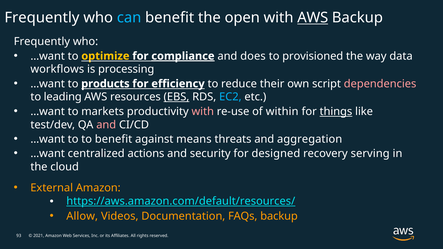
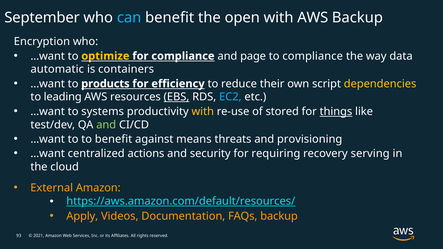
Frequently: Frequently -> September (42, 18)
AWS underline: present -> none (313, 18)
Frequently: Frequently -> Encryption (42, 42)
compliance underline: present -> none (183, 56)
does: does -> page (253, 56)
to provisioned: provisioned -> compliance (313, 56)
workflows: workflows -> automatic (57, 69)
processing: processing -> containers (126, 69)
dependencies colour: pink -> yellow (380, 84)
markets: markets -> systems (103, 112)
with colour: pink -> yellow (203, 112)
within: within -> stored (282, 112)
and colour: pink -> light green (106, 125)
aggregation: aggregation -> provisioning (310, 139)
designed: designed -> requiring (276, 154)
Allow: Allow -> Apply (82, 216)
